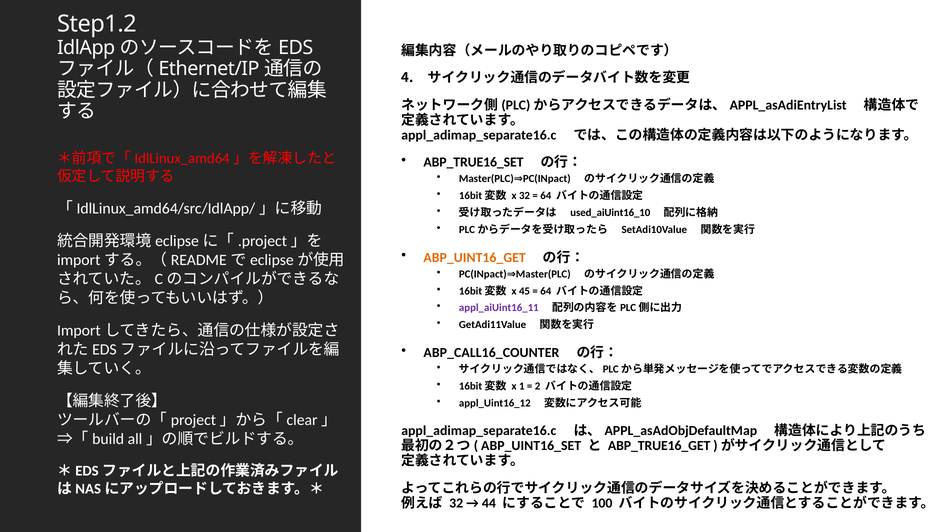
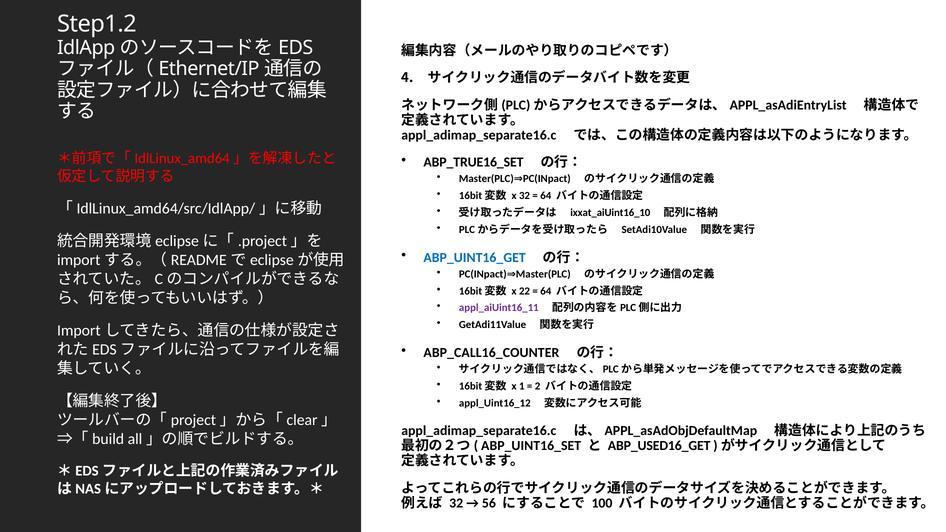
used_aiUint16_10: used_aiUint16_10 -> ixxat_aiUint16_10 (610, 213)
ABP_UINT16_GET colour: orange -> blue (475, 258)
45: 45 -> 22 (525, 291)
ABP_TRUE16_GET: ABP_TRUE16_GET -> ABP_USED16_GET (659, 446)
44: 44 -> 56 (489, 503)
